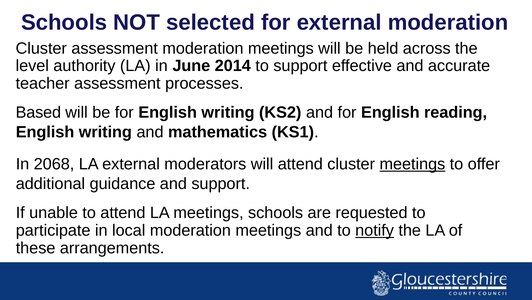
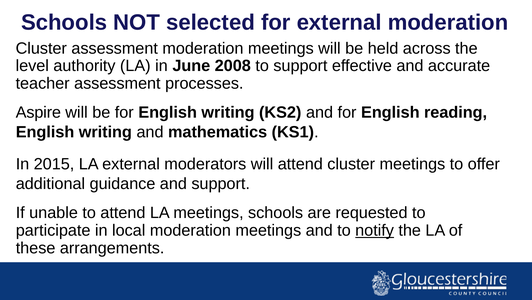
2014: 2014 -> 2008 (233, 66)
Based: Based -> Aspire (38, 112)
2068: 2068 -> 2015 (54, 164)
meetings underline: present -> none (412, 164)
